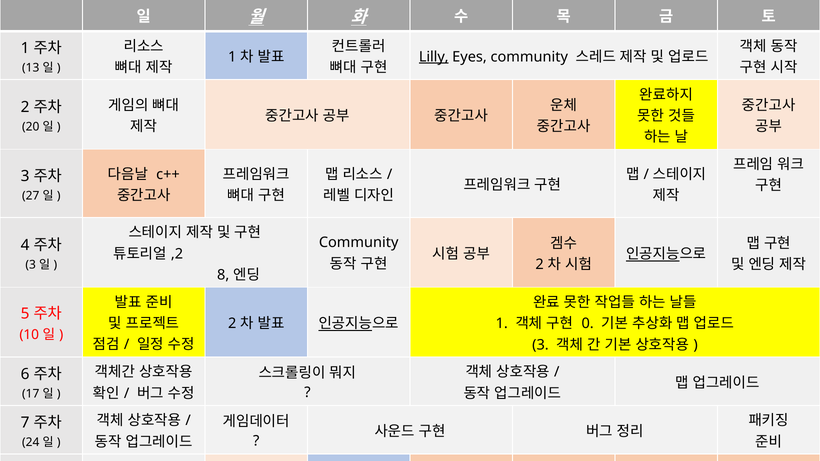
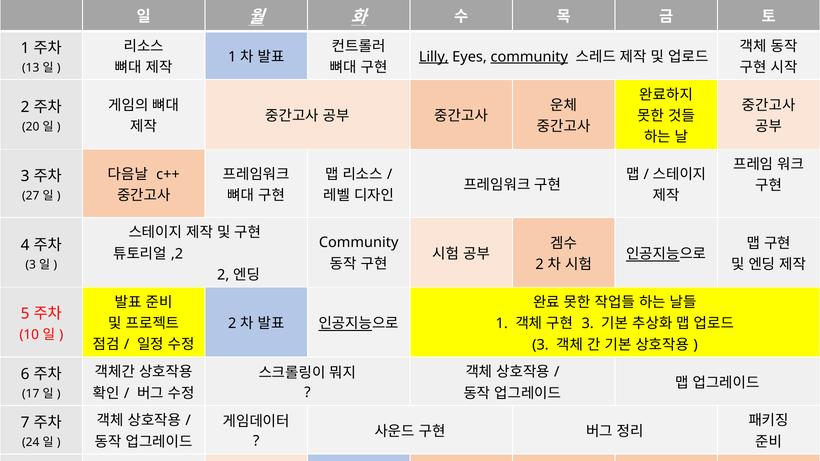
community underline: none -> present (529, 57)
8: 8 -> 2 (223, 275)
0: 0 -> 3 (588, 324)
